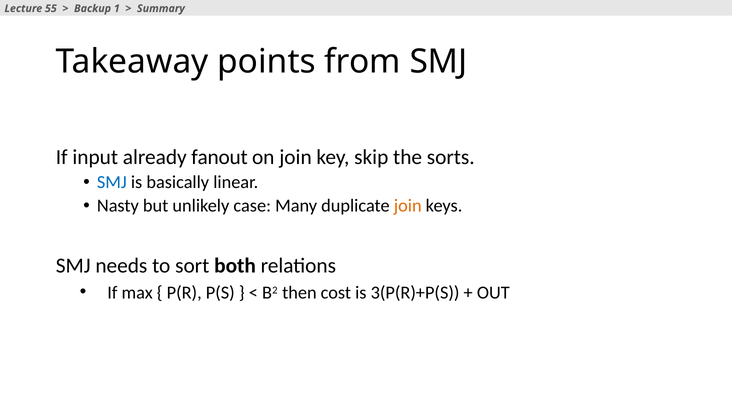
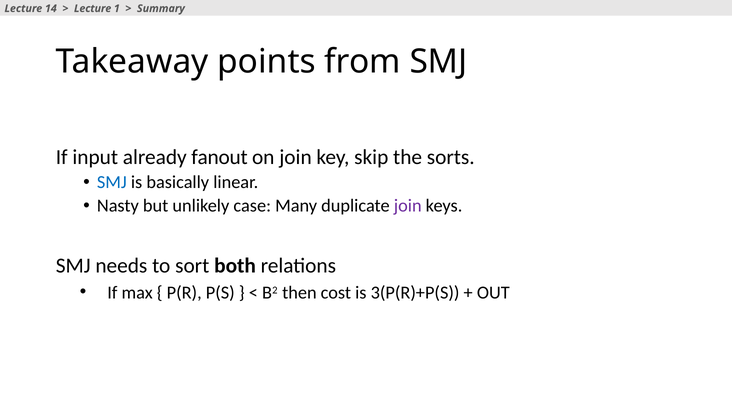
55: 55 -> 14 (51, 8)
Backup: Backup -> Lecture (93, 8)
join colour: orange -> purple (408, 206)
